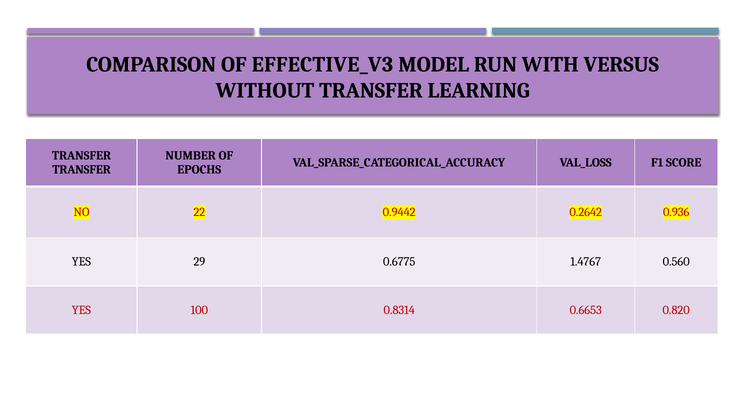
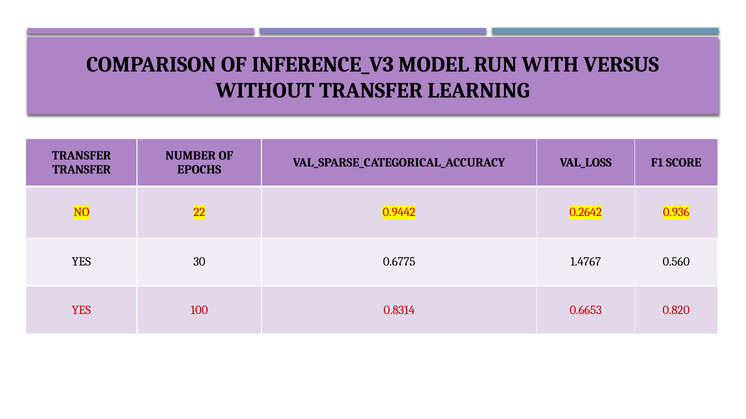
EFFECTIVE_V3: EFFECTIVE_V3 -> INFERENCE_V3 (323, 65)
29: 29 -> 30 (199, 262)
